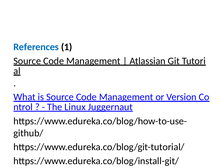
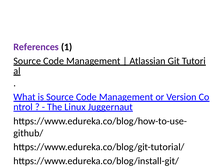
References colour: blue -> purple (36, 47)
